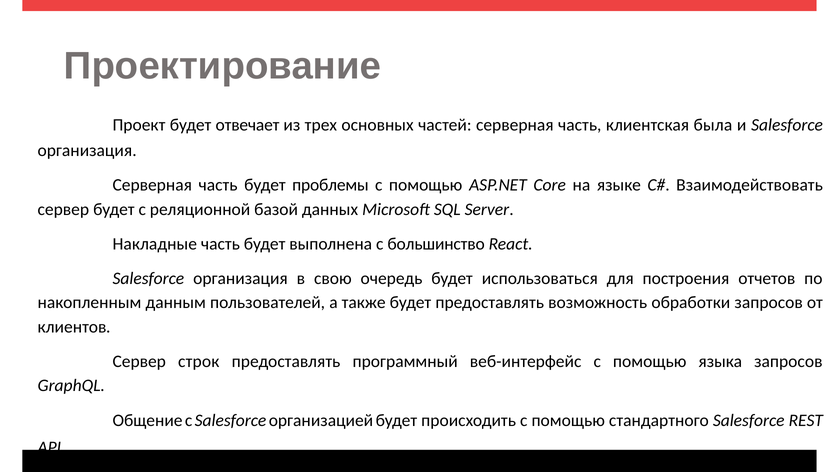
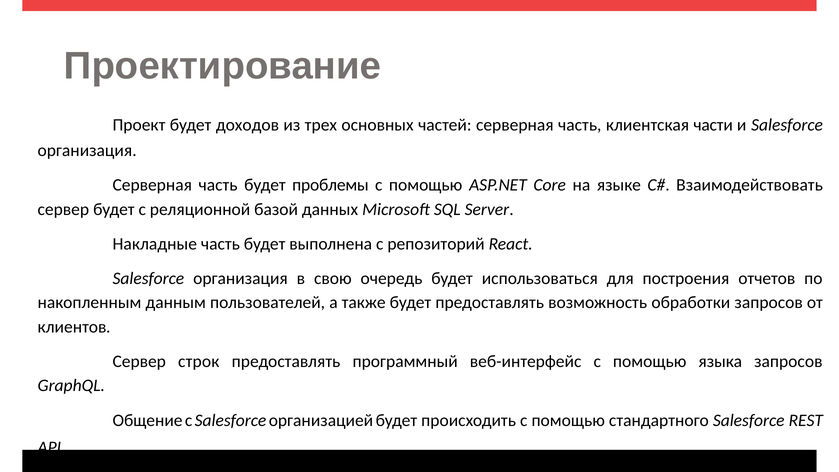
отвечает: отвечает -> доходов (247, 125)
была: была -> части (713, 125)
большинство: большинство -> репозиторий (436, 244)
